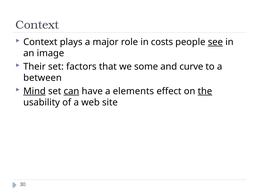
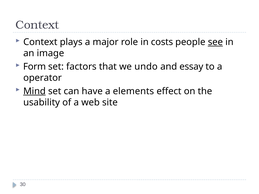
Their: Their -> Form (35, 67)
some: some -> undo (146, 67)
curve: curve -> essay (191, 67)
between: between -> operator (43, 78)
can underline: present -> none (71, 91)
the underline: present -> none (205, 91)
